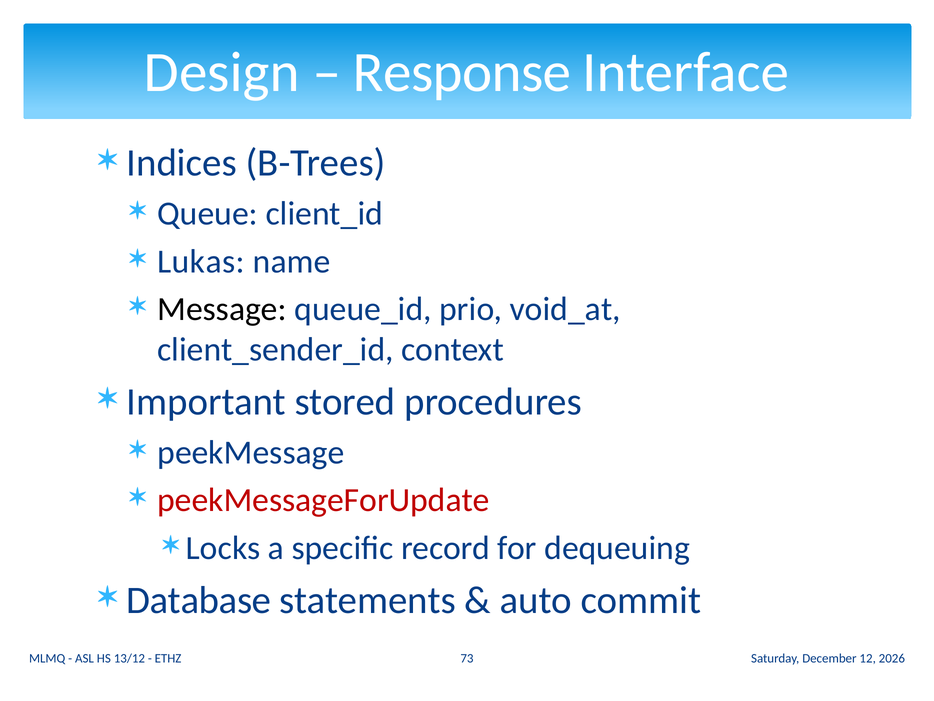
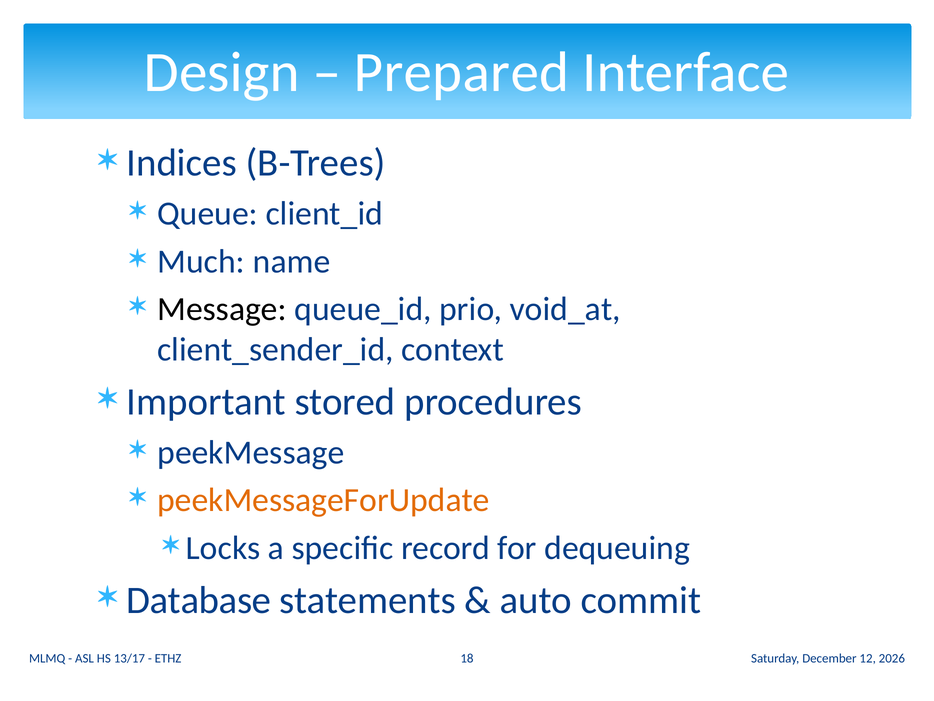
Response: Response -> Prepared (462, 72)
Lukas: Lukas -> Much (201, 261)
peekMessageForUpdate colour: red -> orange (323, 500)
13/12: 13/12 -> 13/17 (129, 658)
73: 73 -> 18 (467, 658)
